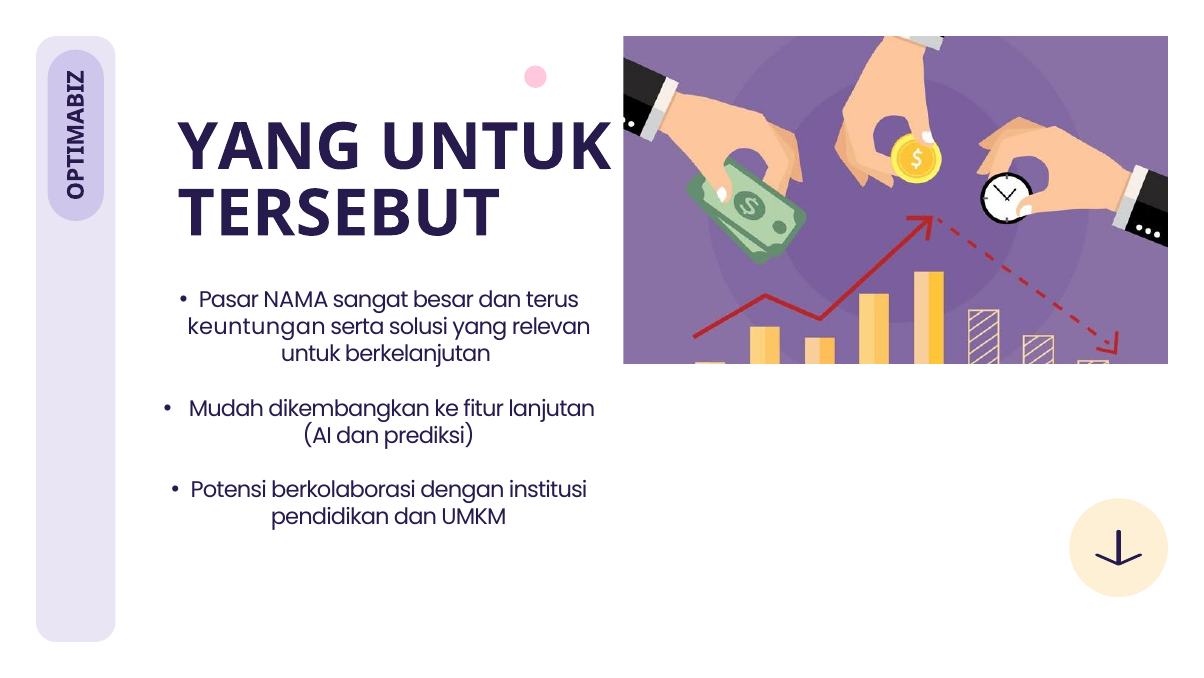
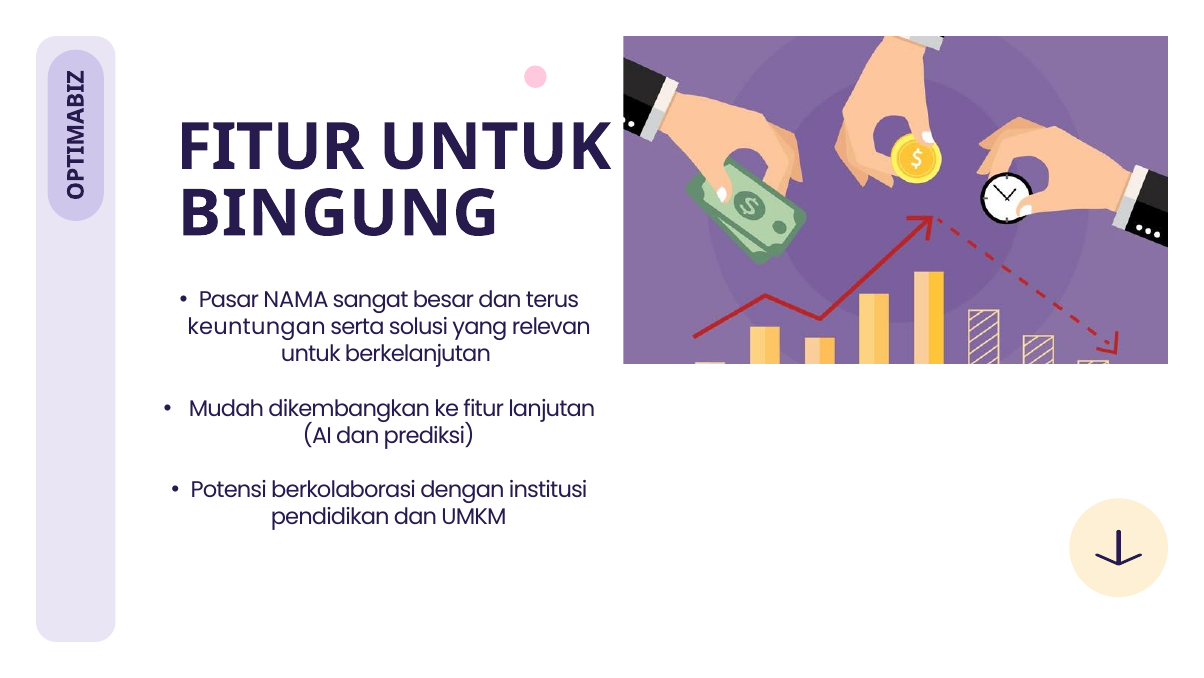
YANG: YANG -> FITUR (270, 147)
TERSEBUT: TERSEBUT -> BINGUNG (339, 214)
